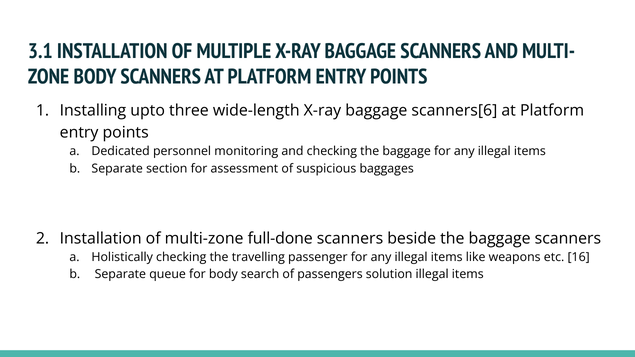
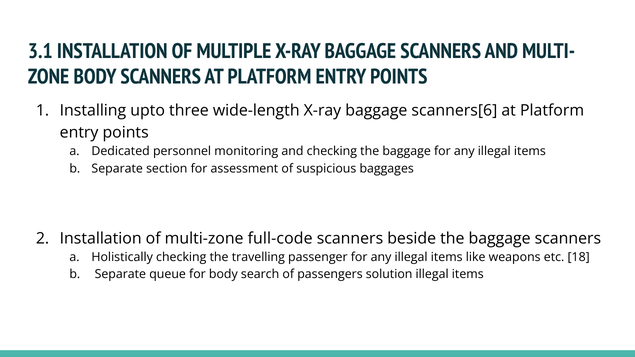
full-done: full-done -> full-code (280, 239)
16: 16 -> 18 (579, 258)
